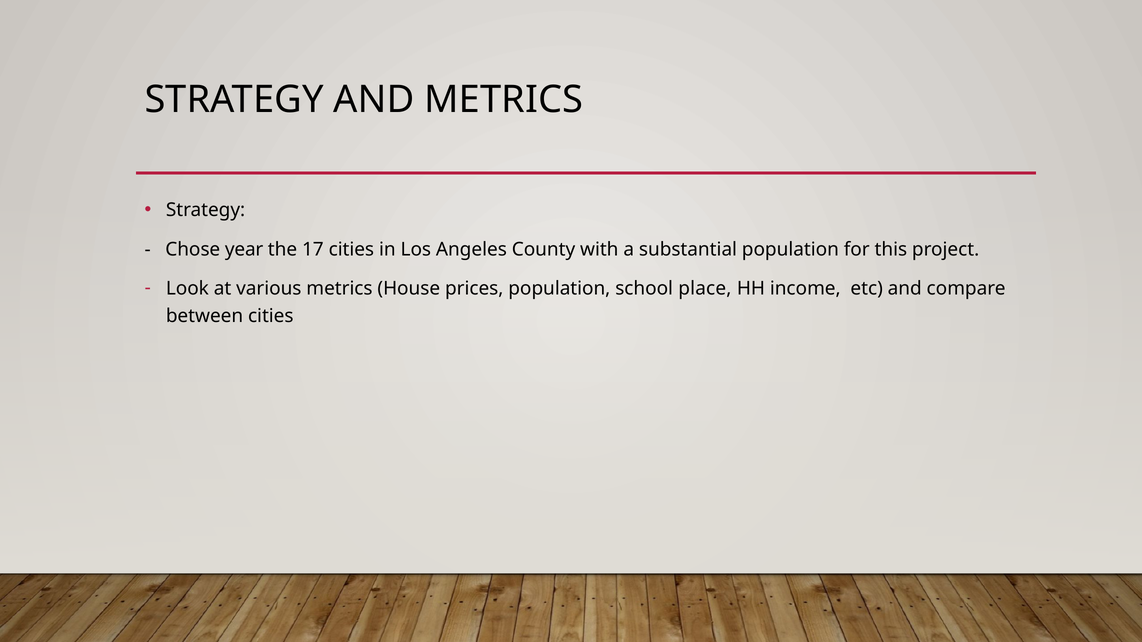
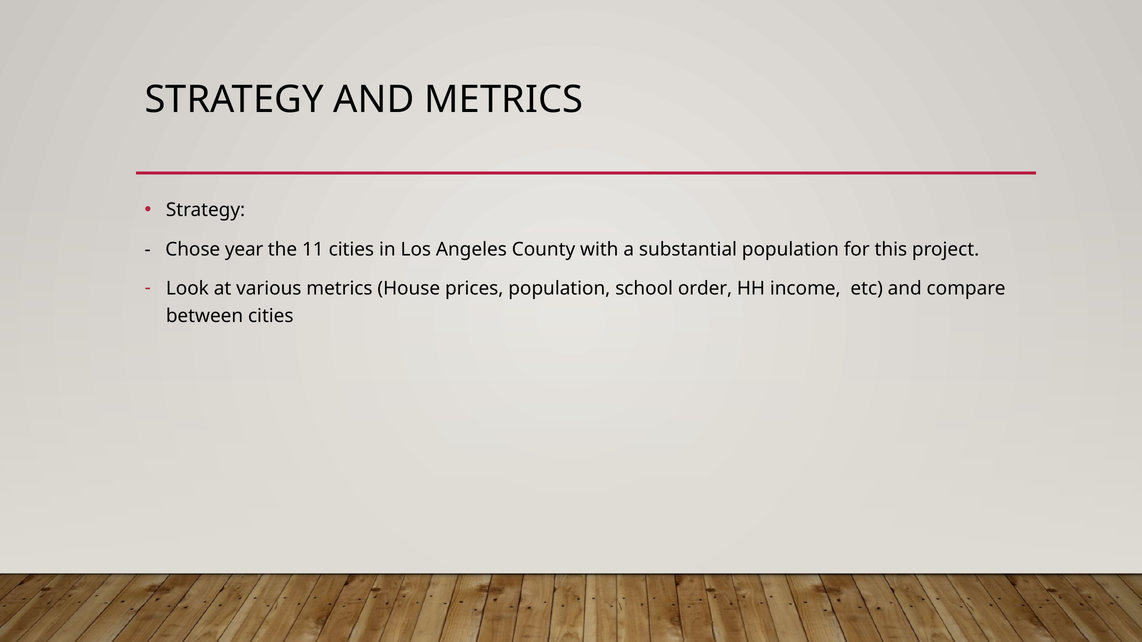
17: 17 -> 11 (313, 250)
place: place -> order (705, 289)
